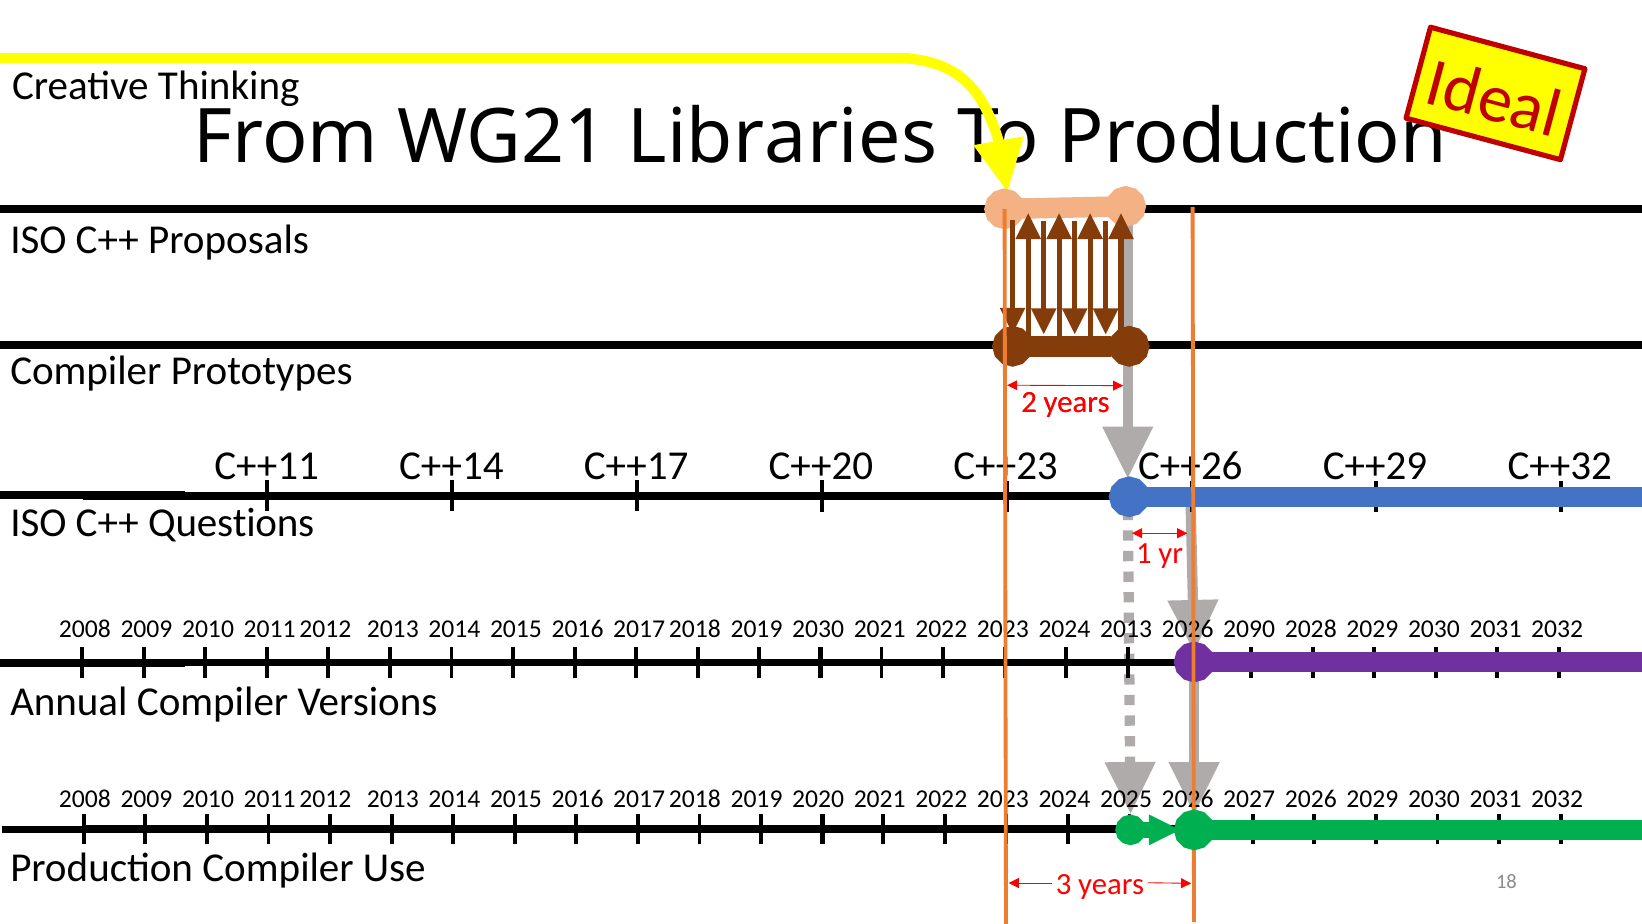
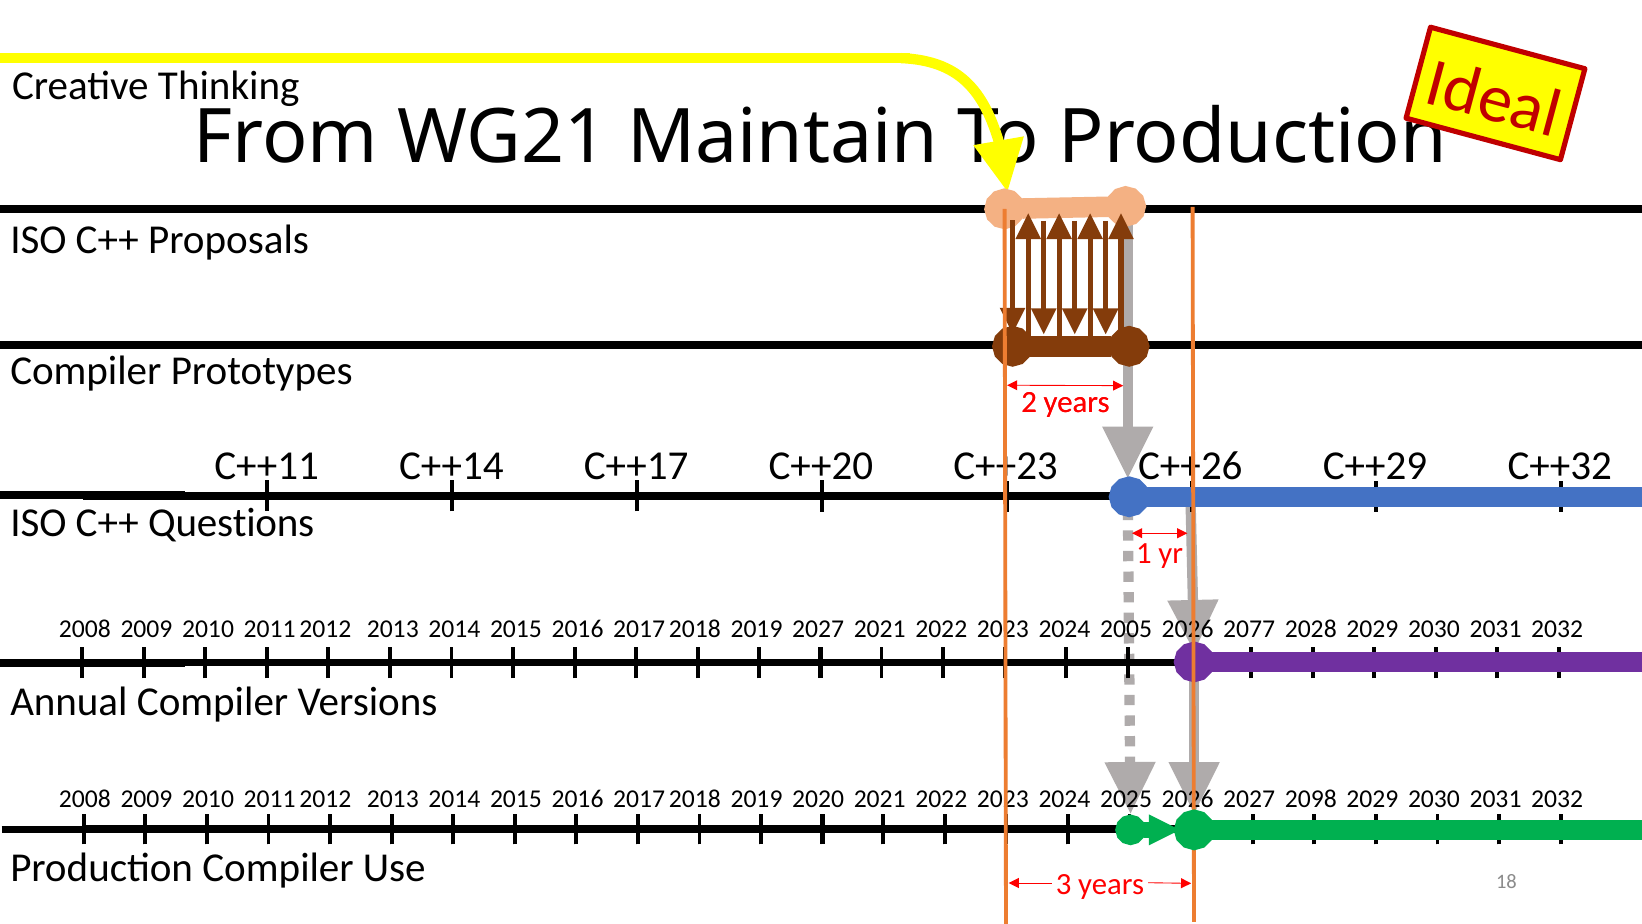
Libraries: Libraries -> Maintain (783, 138)
2019 2030: 2030 -> 2027 (818, 629)
2024 2013: 2013 -> 2005 (1126, 629)
2090: 2090 -> 2077 (1249, 629)
2027 2026: 2026 -> 2098 (1311, 799)
